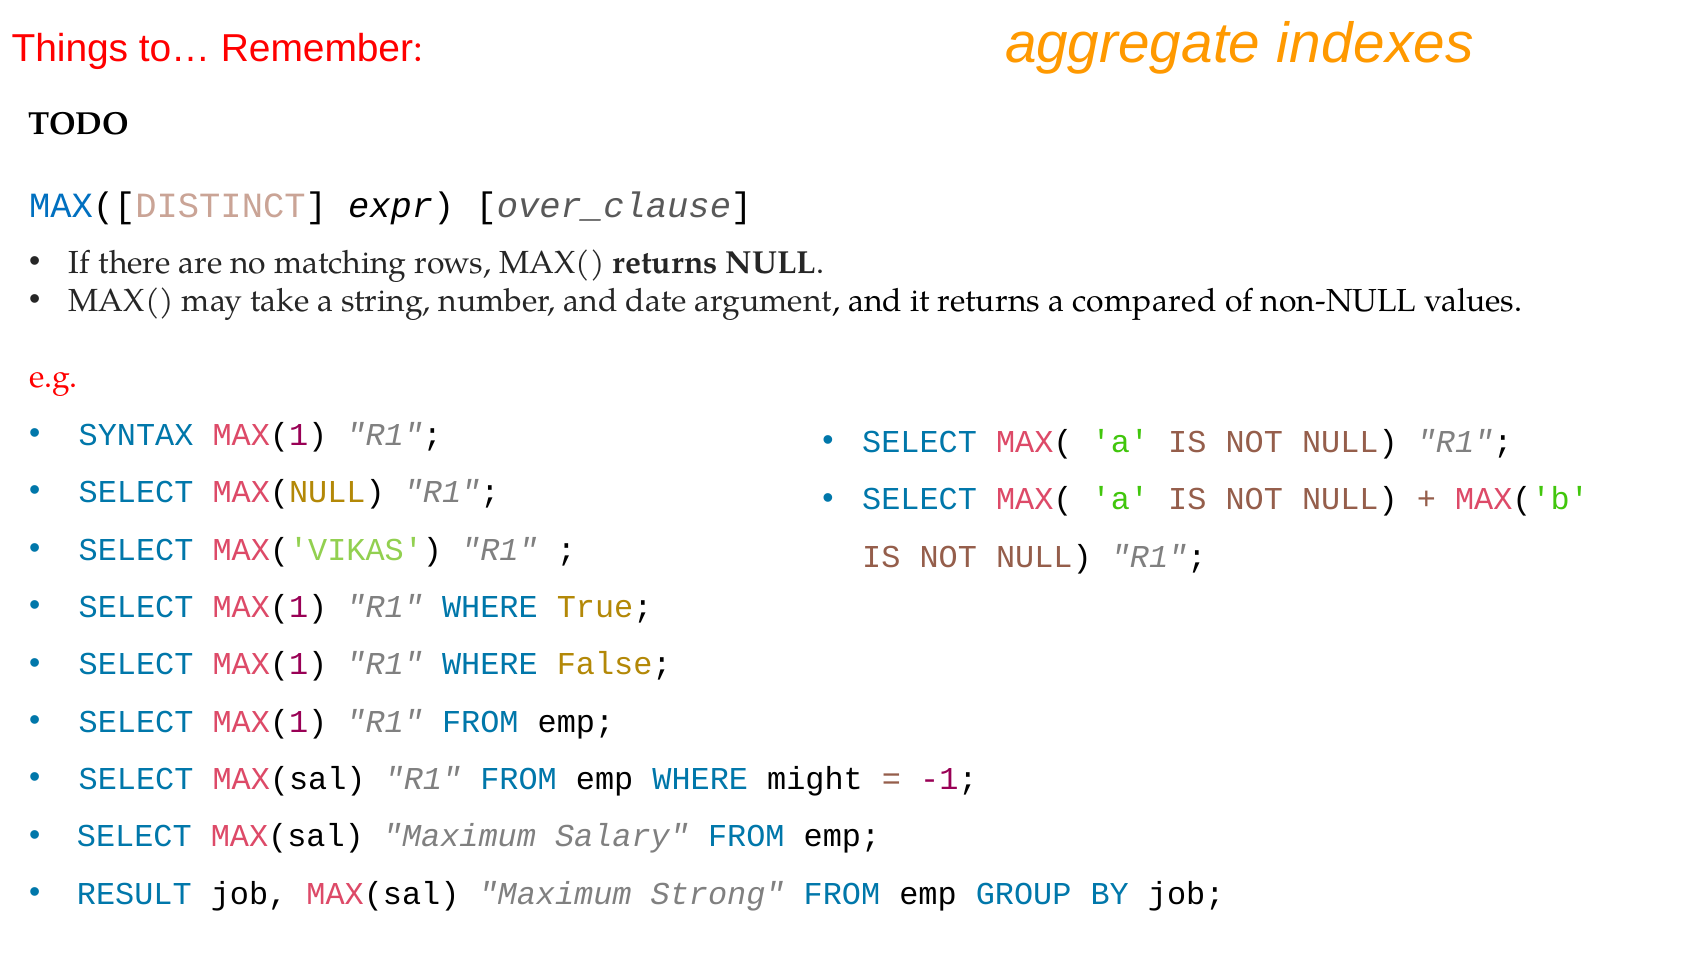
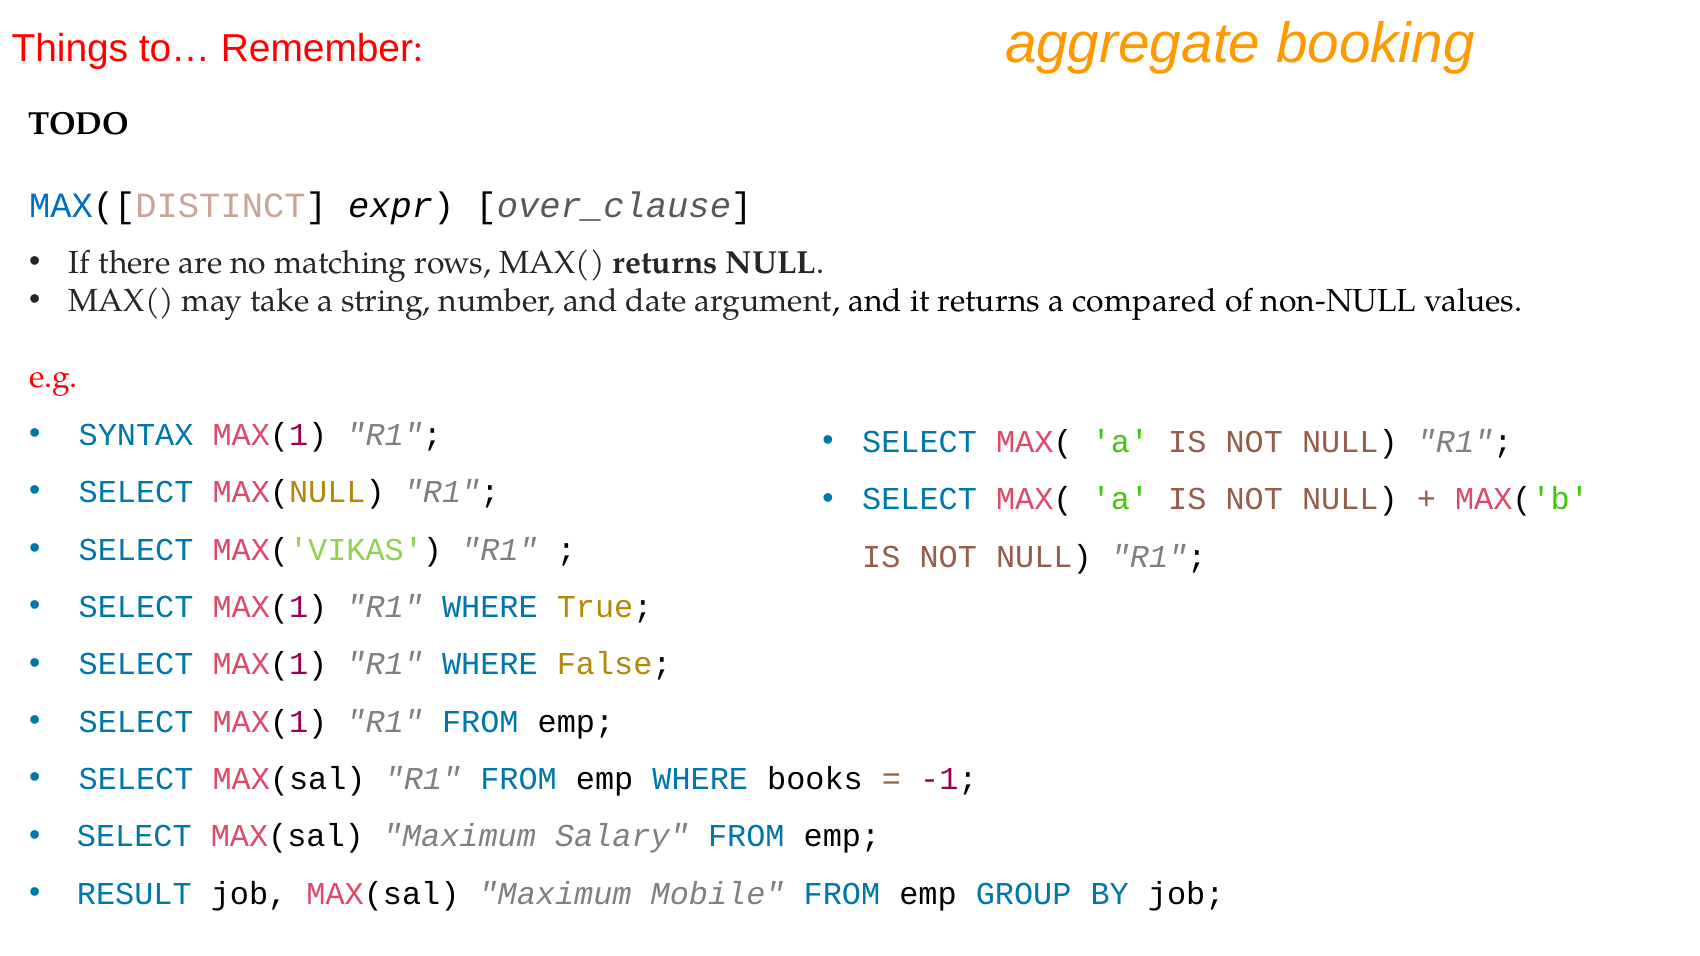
indexes: indexes -> booking (1375, 44)
might: might -> books (815, 779)
Strong: Strong -> Mobile (718, 894)
